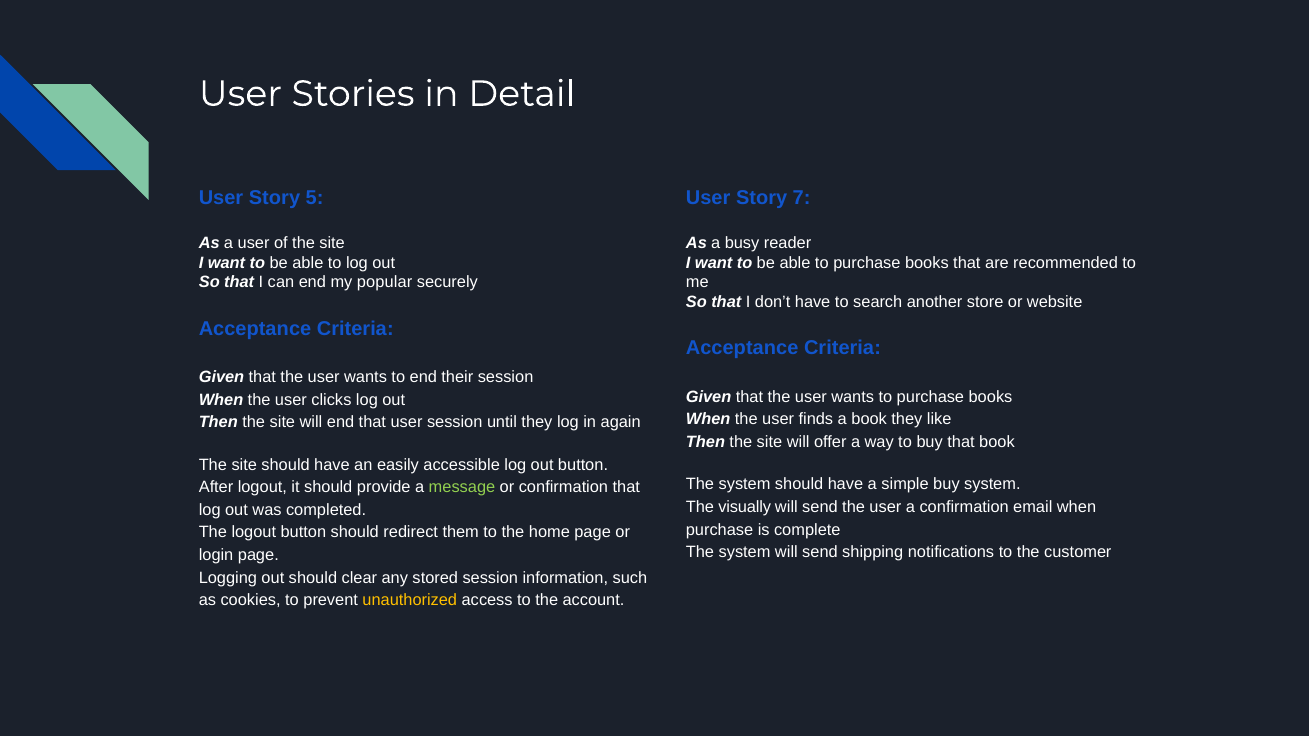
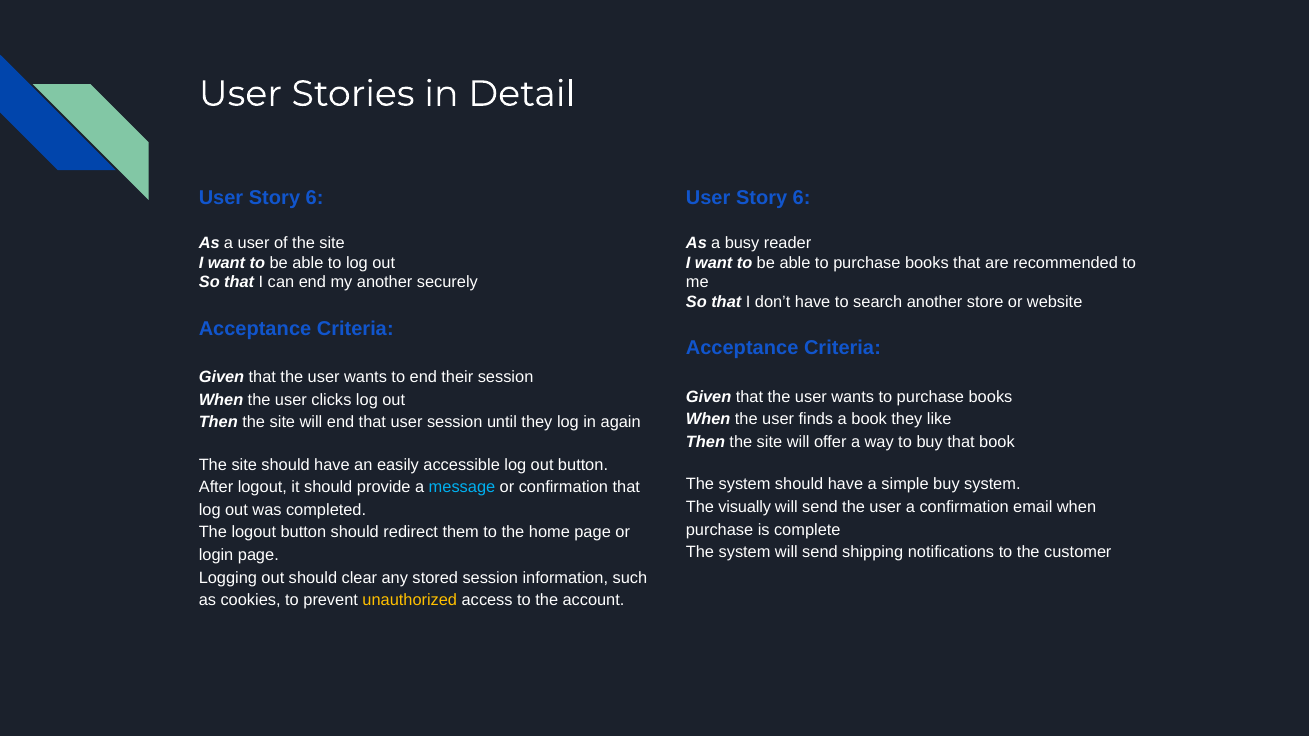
5: 5 -> 6 (314, 198)
7: 7 -> 6 (802, 198)
my popular: popular -> another (385, 283)
message colour: light green -> light blue (462, 488)
